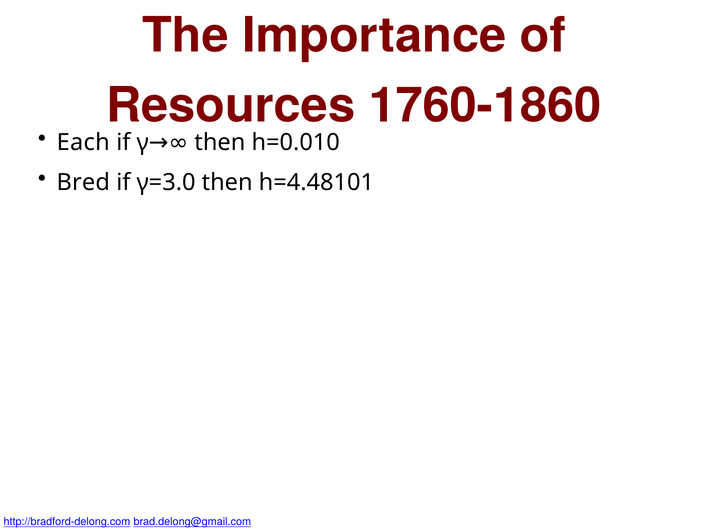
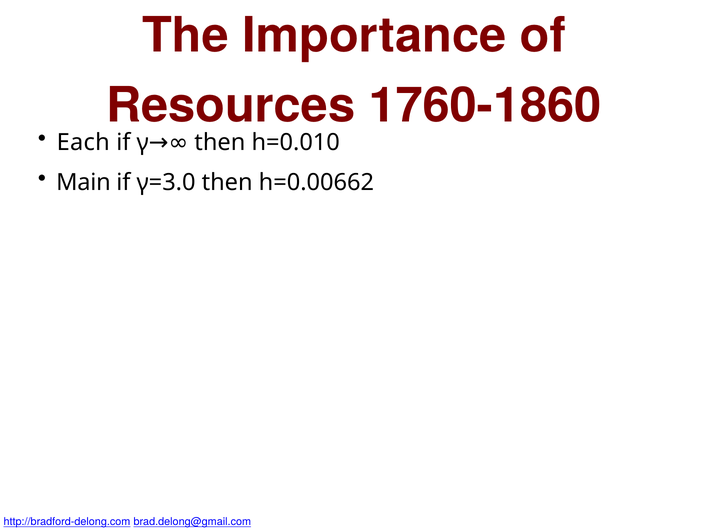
Bred: Bred -> Main (83, 182)
h=4.48101: h=4.48101 -> h=0.00662 (316, 182)
